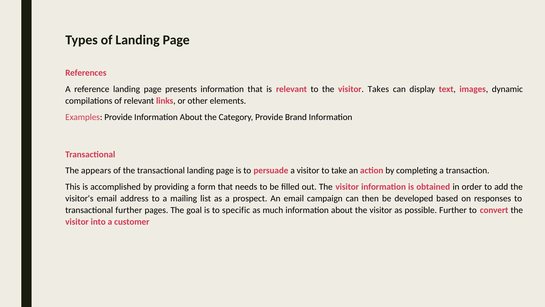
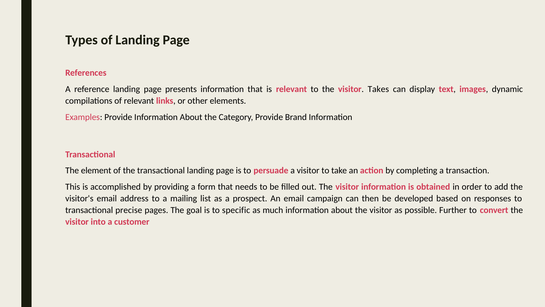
appears: appears -> element (96, 170)
transactional further: further -> precise (129, 210)
